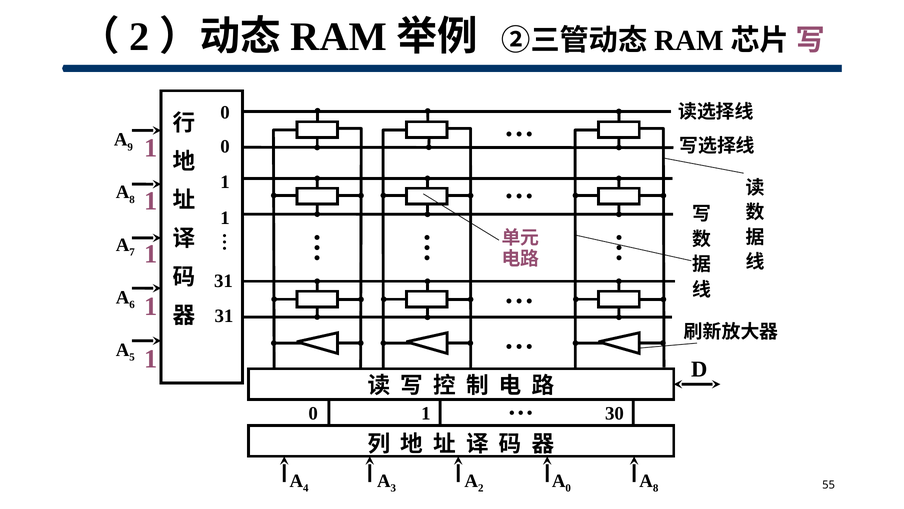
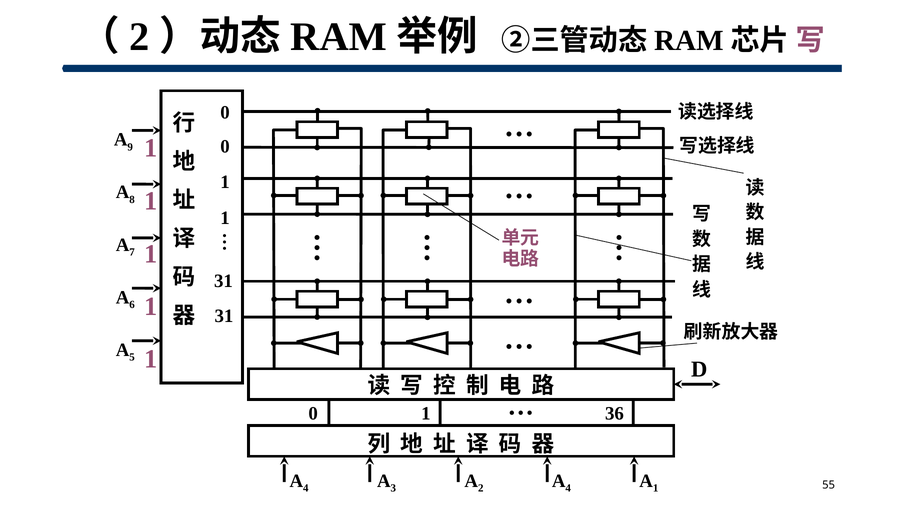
30: 30 -> 36 (614, 413)
0: 0 -> 4 (568, 488)
8: 8 -> 1 (656, 488)
